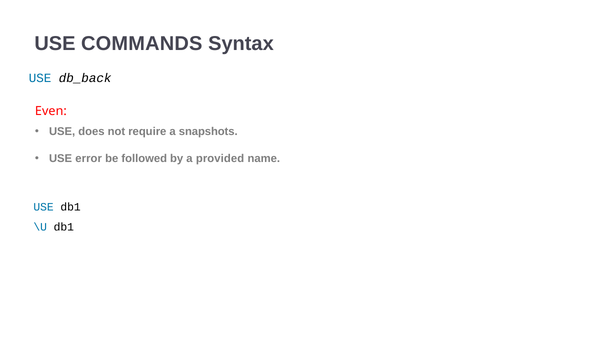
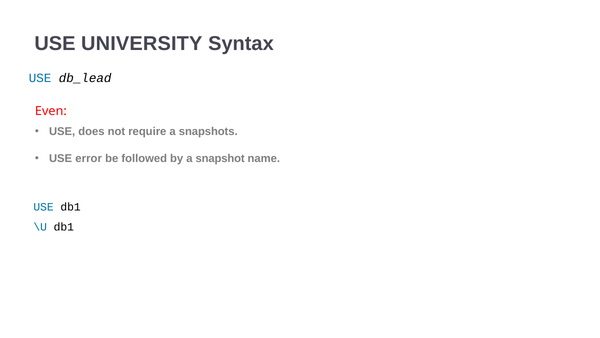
COMMANDS: COMMANDS -> UNIVERSITY (142, 43)
db_back: db_back -> db_lead (85, 78)
provided: provided -> snapshot (220, 158)
